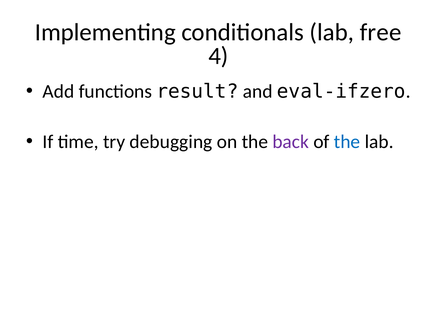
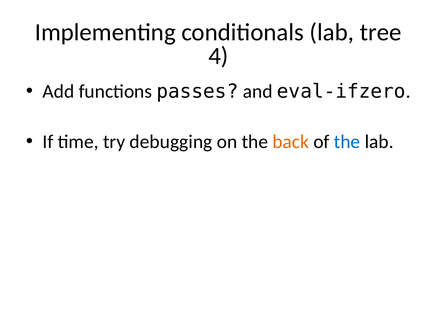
free: free -> tree (381, 32)
result: result -> passes (197, 92)
back colour: purple -> orange (291, 142)
